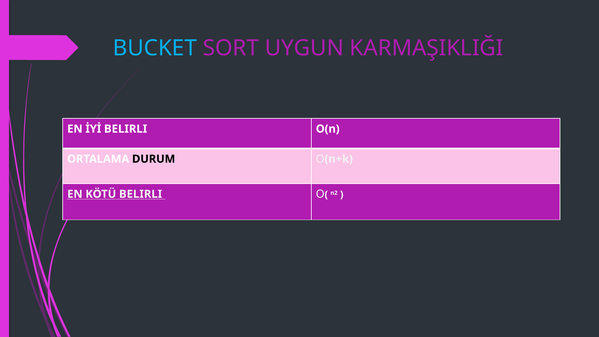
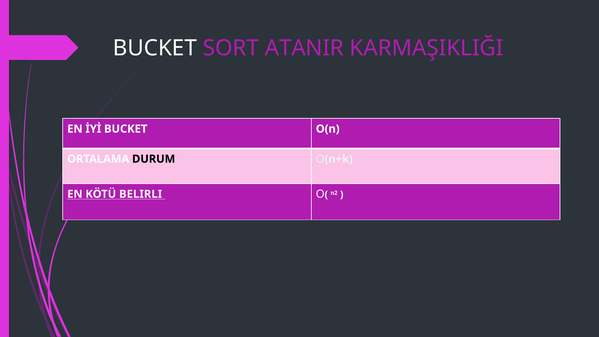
BUCKET colour: light blue -> white (155, 48)
UYGUN: UYGUN -> ATANIR (304, 48)
İYİ BELIRLI: BELIRLI -> BUCKET (126, 129)
